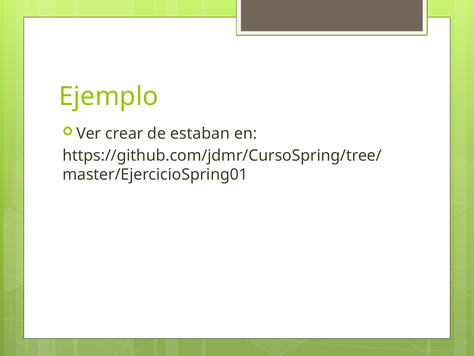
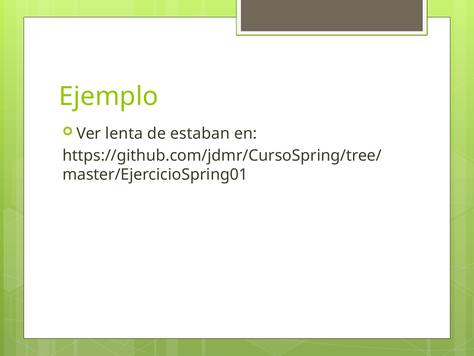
crear: crear -> lenta (124, 133)
